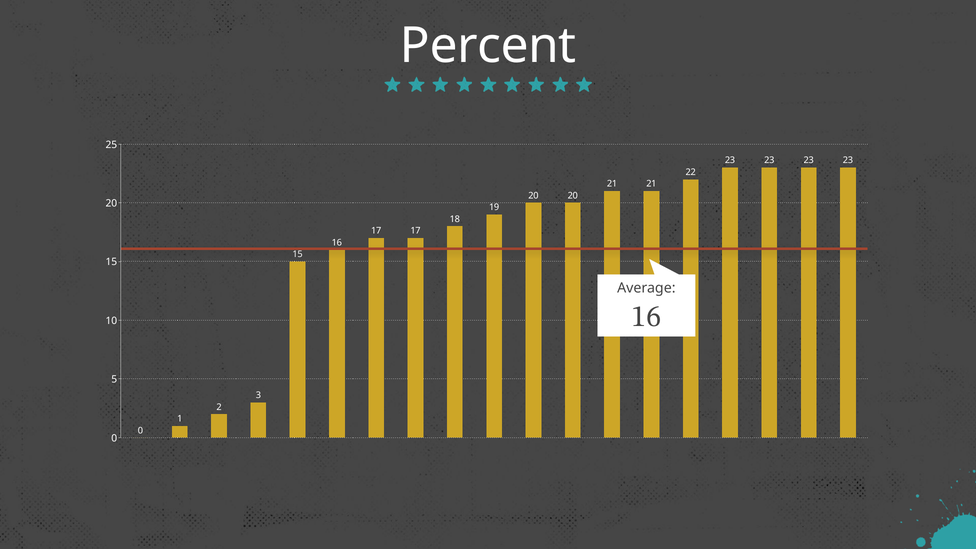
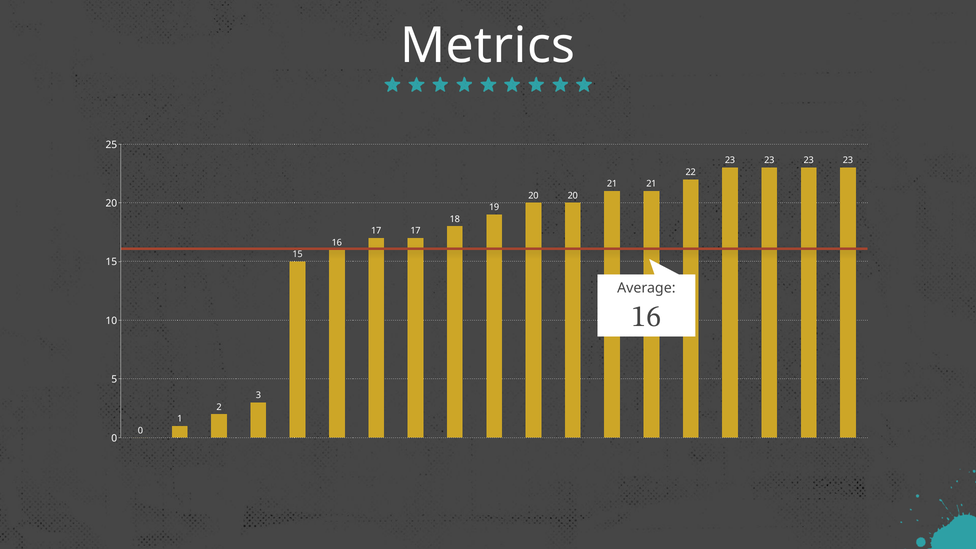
Percent: Percent -> Metrics (488, 46)
